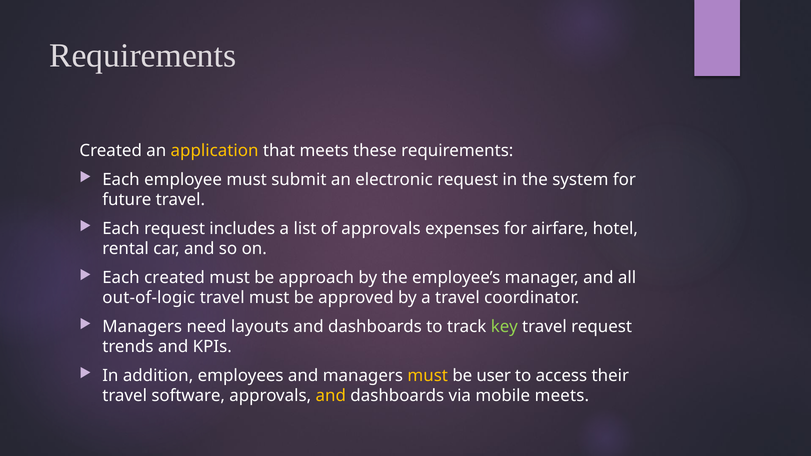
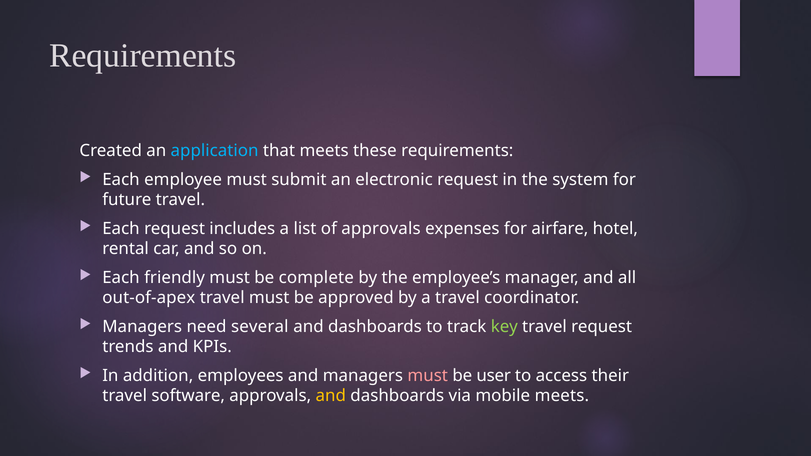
application colour: yellow -> light blue (215, 151)
Each created: created -> friendly (175, 278)
approach: approach -> complete (316, 278)
out-of-logic: out-of-logic -> out-of-apex (149, 298)
layouts: layouts -> several (260, 327)
must colour: yellow -> pink (428, 376)
